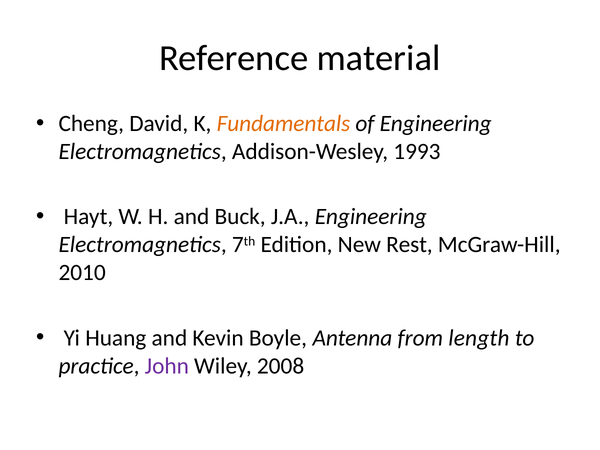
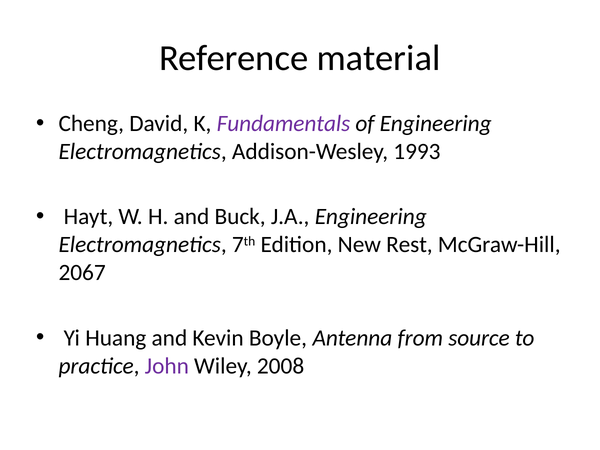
Fundamentals colour: orange -> purple (283, 124)
2010: 2010 -> 2067 (82, 273)
length: length -> source (479, 338)
